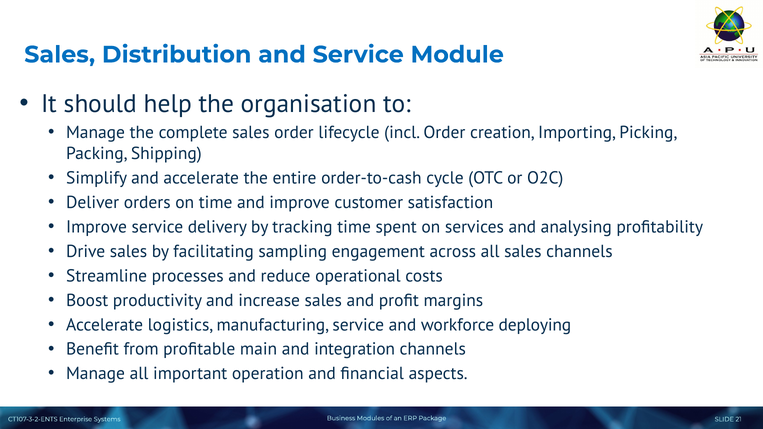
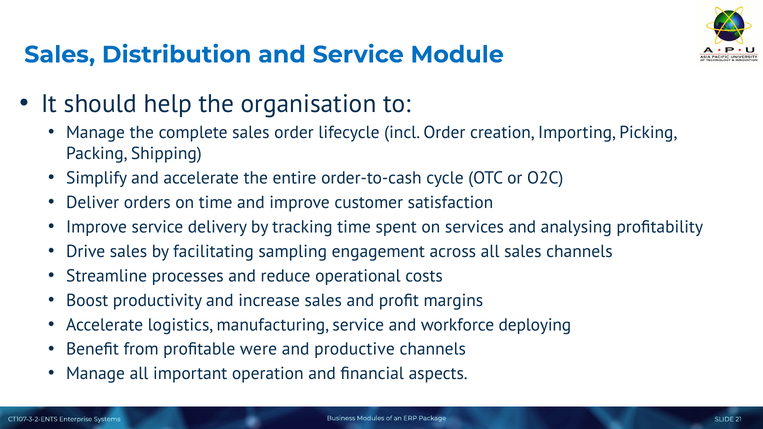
main: main -> were (258, 349)
integration: integration -> productive (354, 349)
